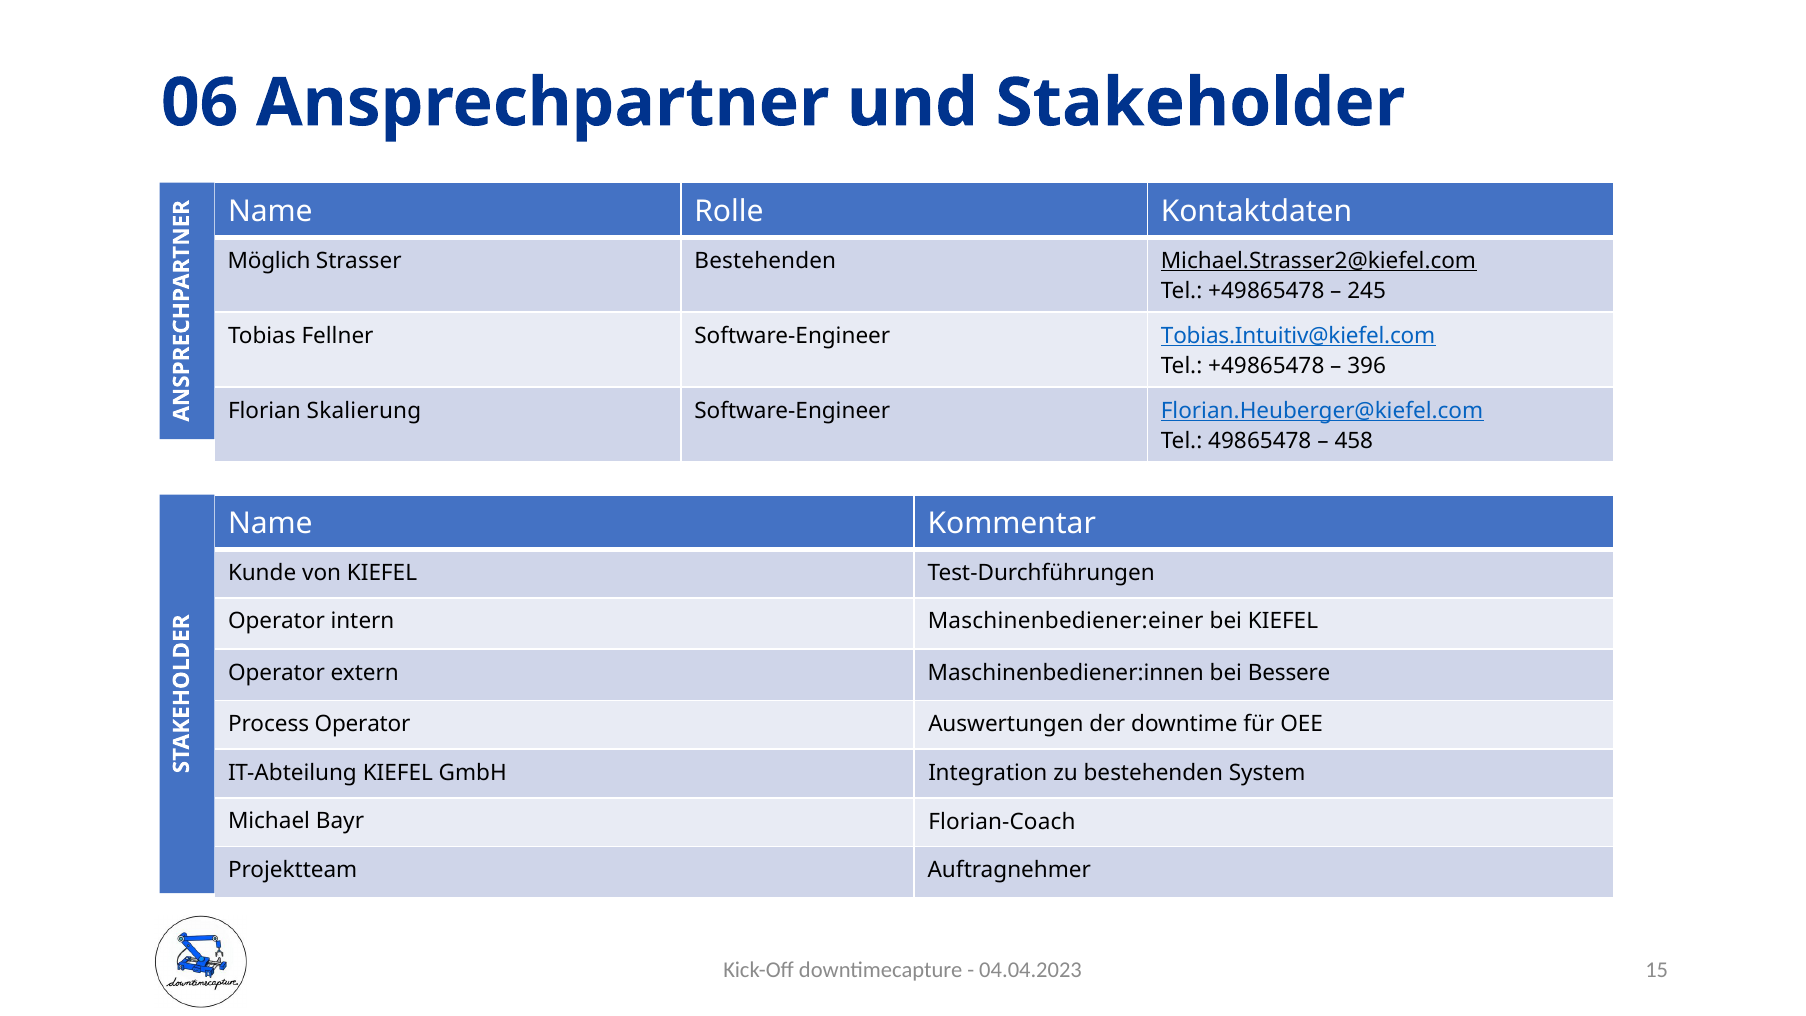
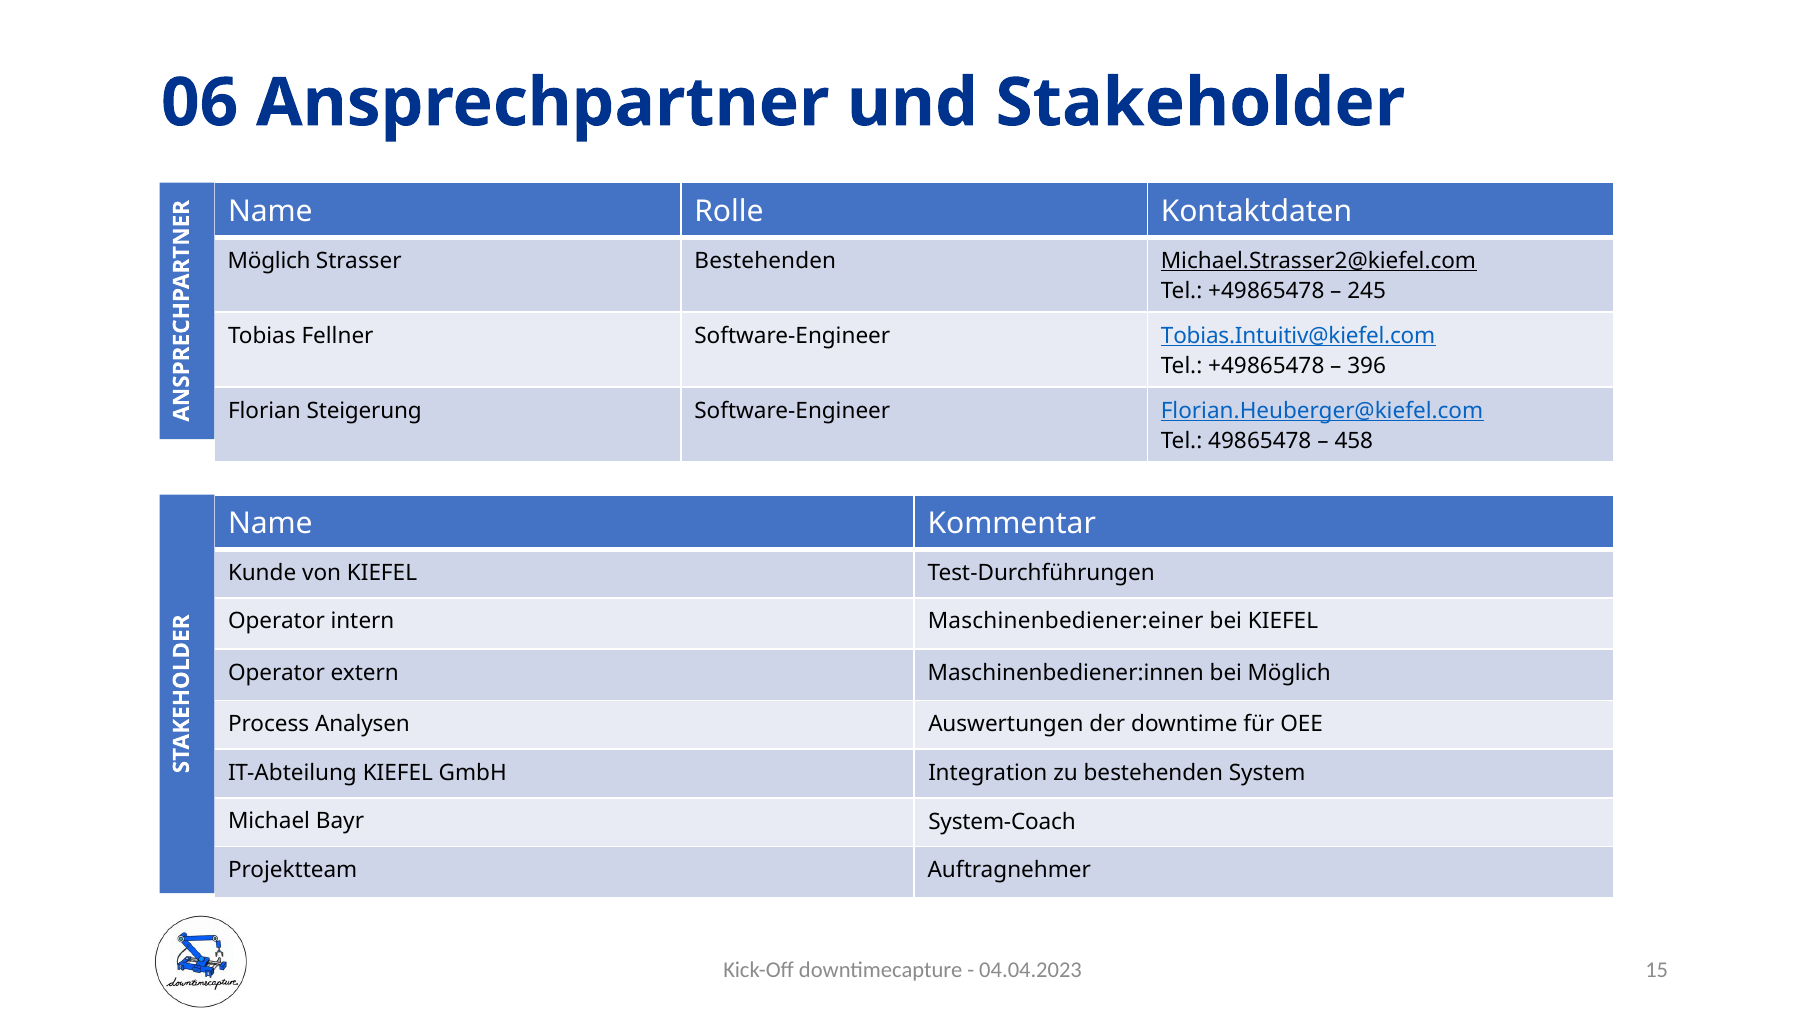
Skalierung: Skalierung -> Steigerung (364, 411)
bei Bessere: Bessere -> Möglich (1289, 673)
Process Operator: Operator -> Analysen (362, 724)
Florian-Coach: Florian-Coach -> System-Coach (1002, 821)
